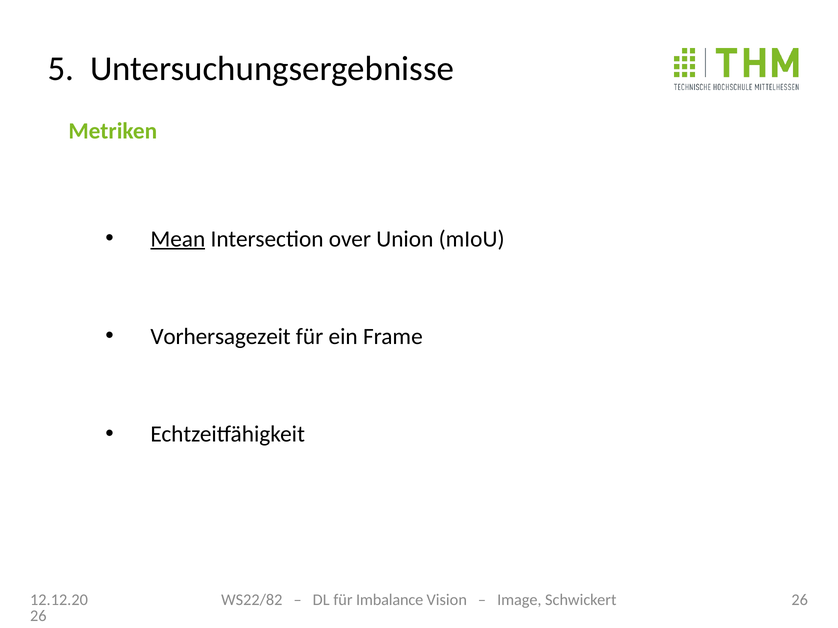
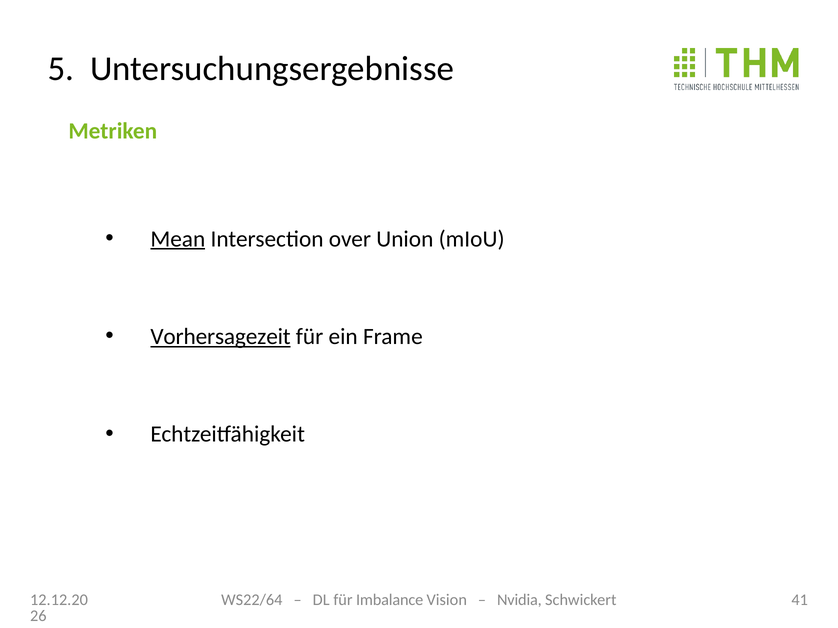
Vorhersagezeit underline: none -> present (221, 337)
WS22/82: WS22/82 -> WS22/64 (252, 600)
Image: Image -> Nvidia (519, 600)
Schwickert 26: 26 -> 41 (800, 600)
